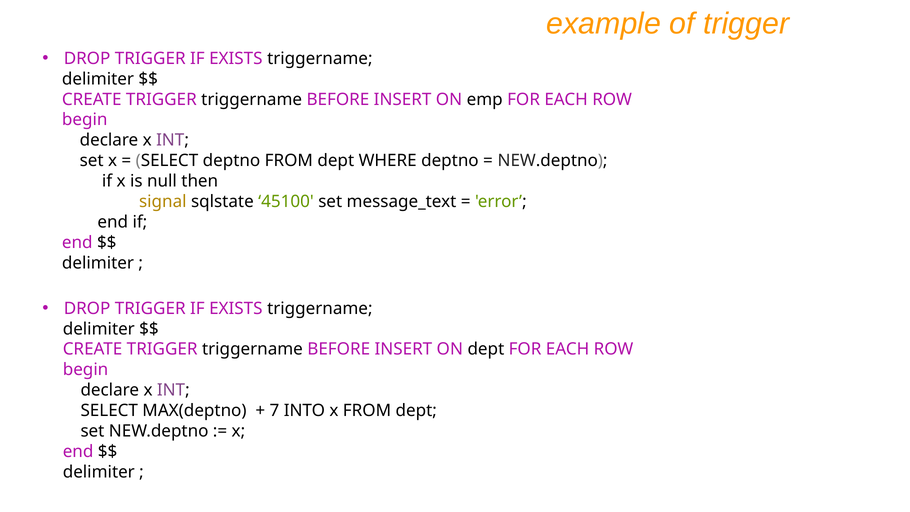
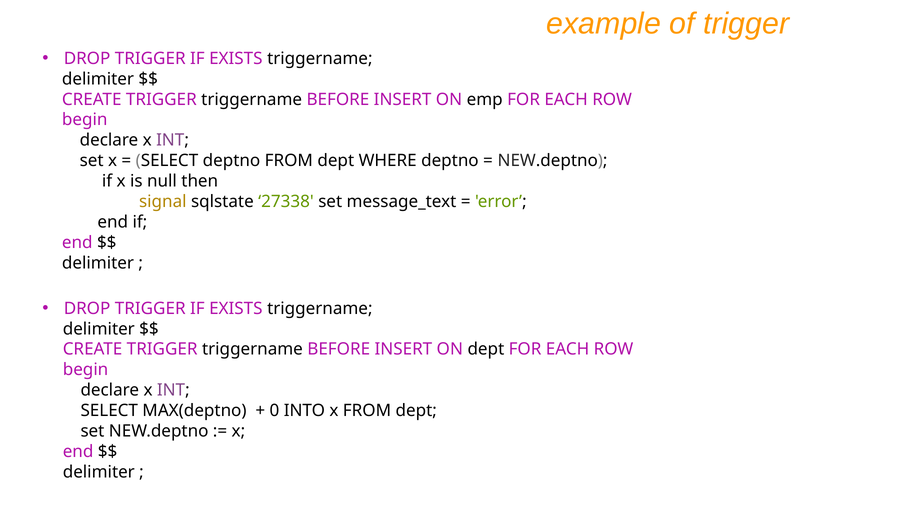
45100: 45100 -> 27338 (286, 202)
7: 7 -> 0 (274, 411)
